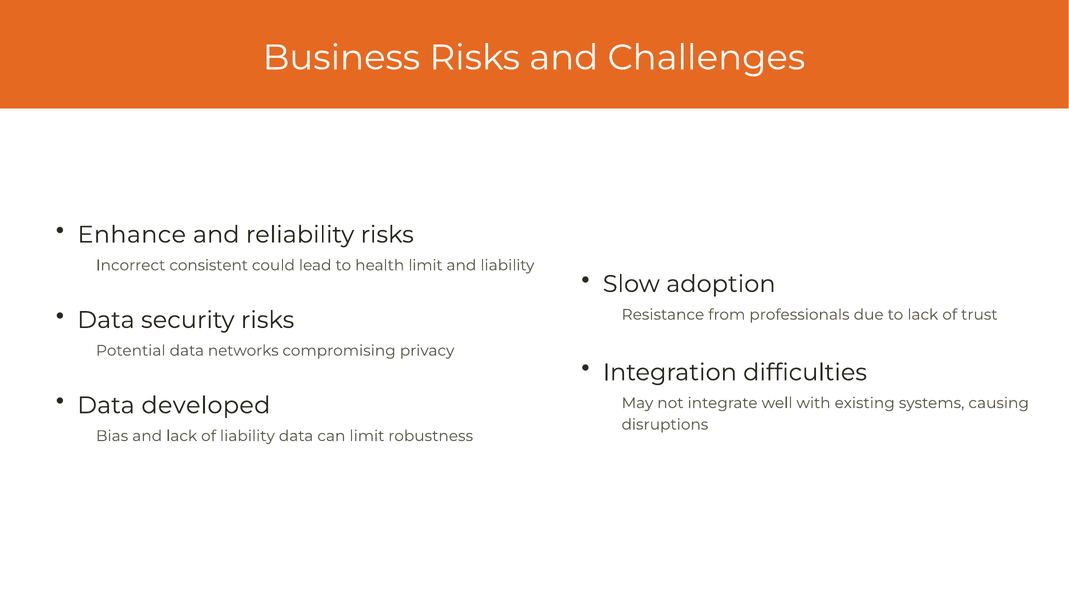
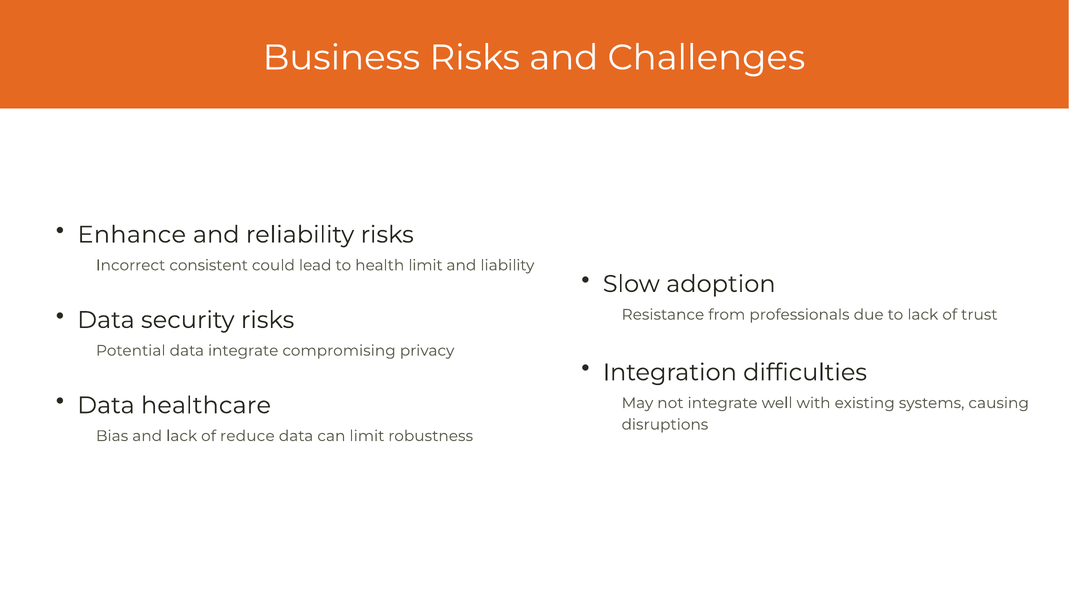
data networks: networks -> integrate (243, 351)
developed: developed -> healthcare (206, 406)
of liability: liability -> reduce (247, 436)
